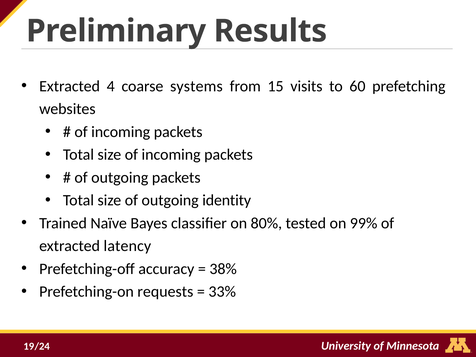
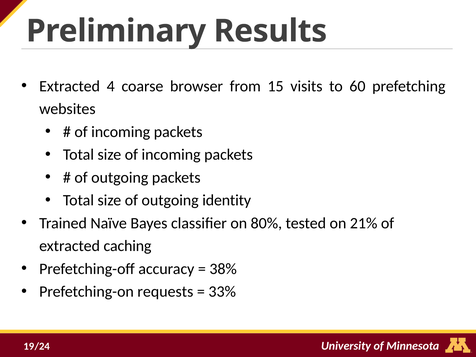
systems: systems -> browser (197, 86)
99%: 99% -> 21% (364, 223)
latency: latency -> caching (127, 246)
